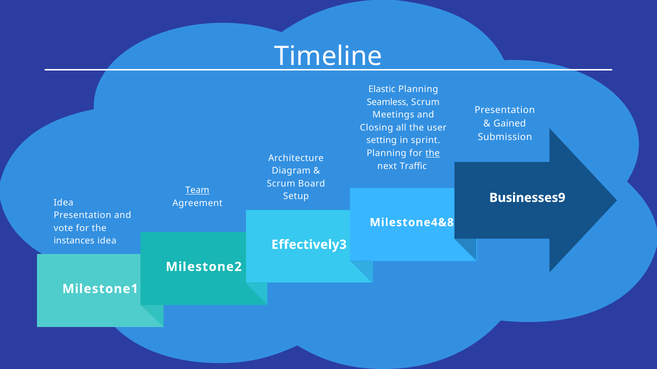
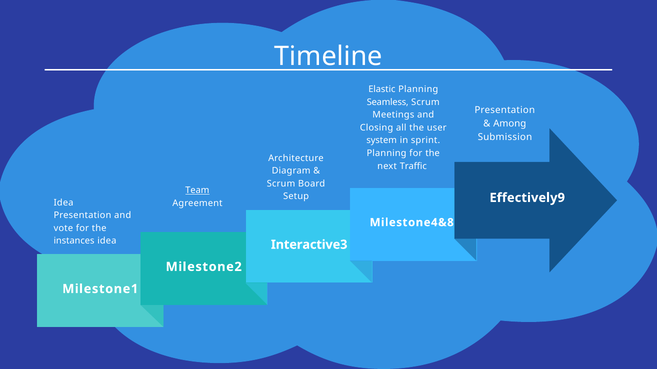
Gained: Gained -> Among (510, 124)
setting: setting -> system (382, 141)
the underline: present -> none (433, 153)
Businesses9: Businesses9 -> Effectively9 (527, 198)
Effectively3: Effectively3 -> Interactive3 (309, 245)
